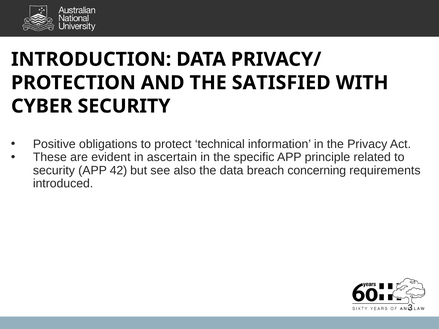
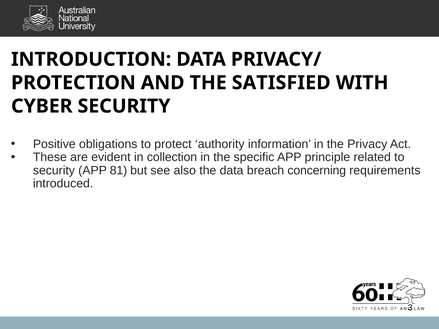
technical: technical -> authority (220, 144)
ascertain: ascertain -> collection (172, 157)
42: 42 -> 81 (118, 170)
